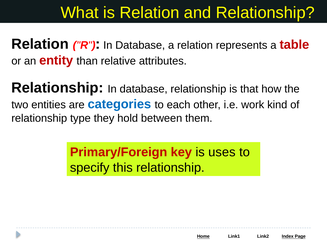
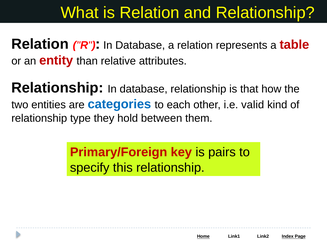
work: work -> valid (253, 104)
uses: uses -> pairs (222, 152)
